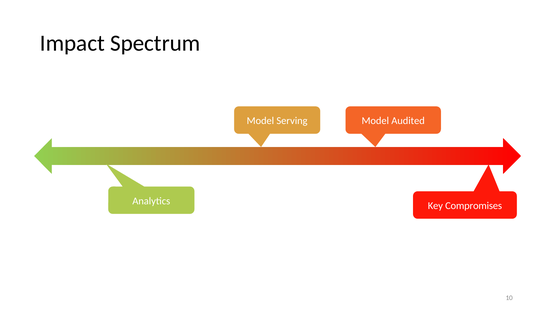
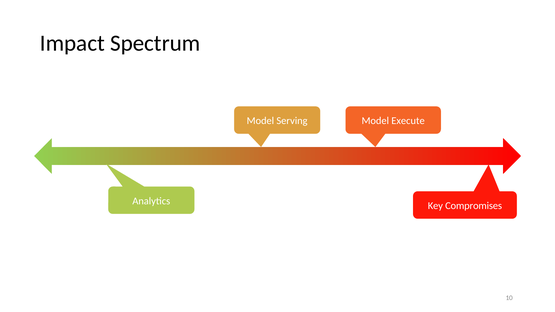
Audited: Audited -> Execute (408, 121)
